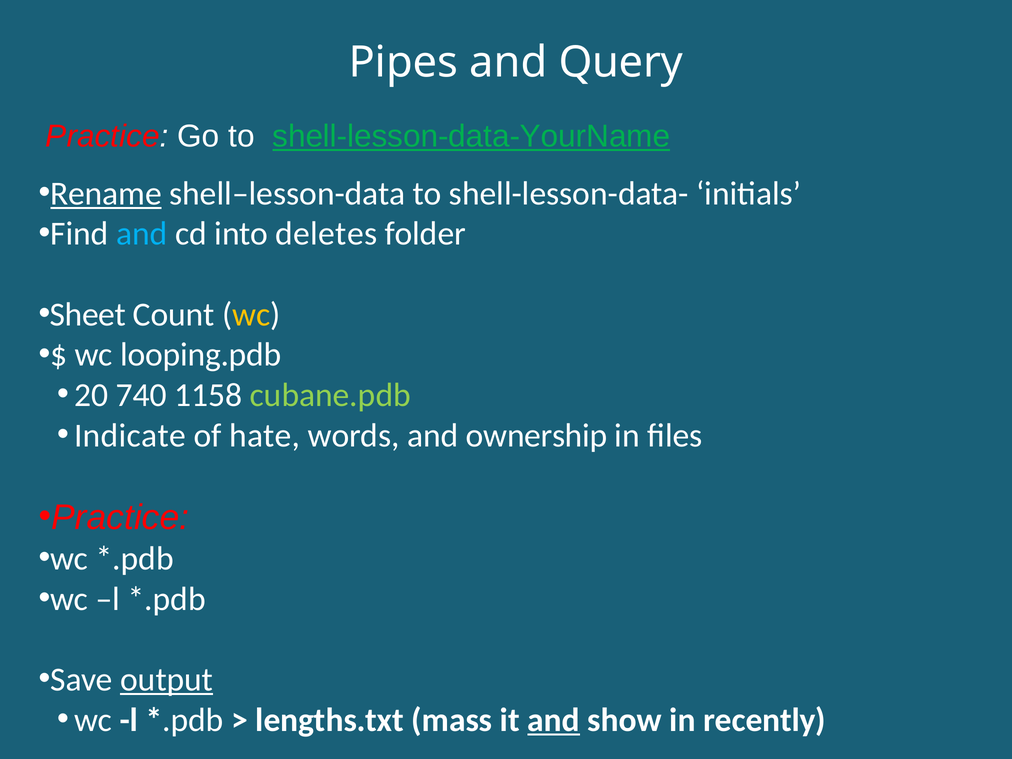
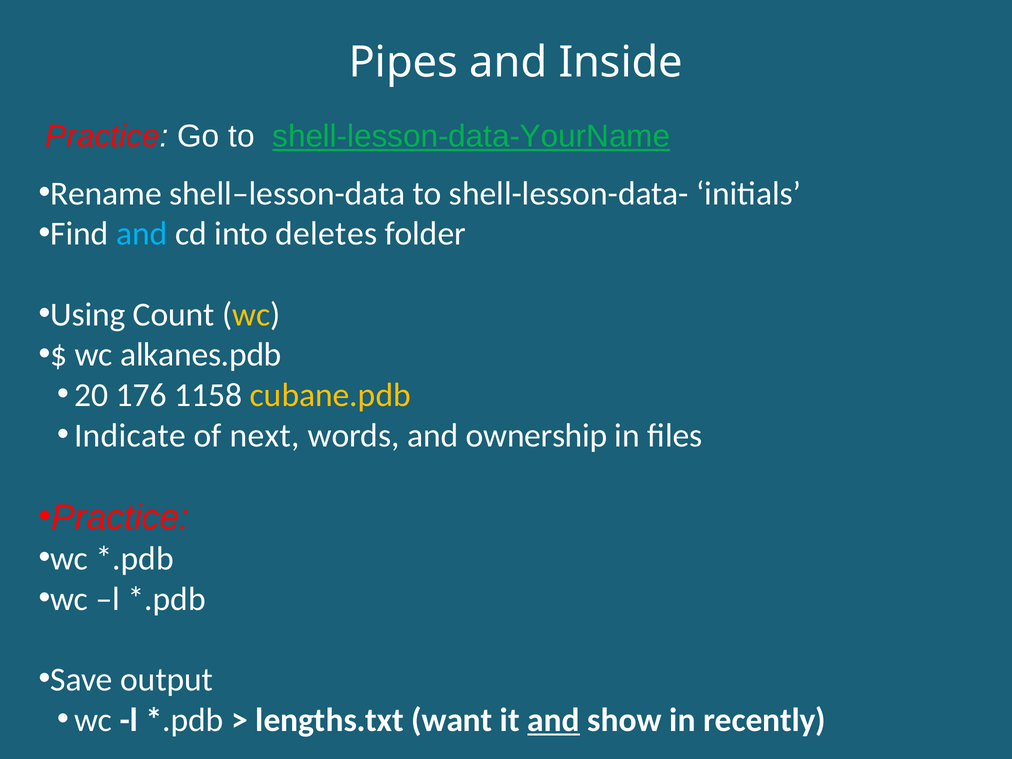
Query: Query -> Inside (621, 62)
Rename underline: present -> none (106, 194)
Sheet: Sheet -> Using (88, 315)
looping.pdb: looping.pdb -> alkanes.pdb (201, 355)
740: 740 -> 176 (141, 395)
cubane.pdb colour: light green -> yellow (330, 395)
hate: hate -> next (265, 435)
output underline: present -> none (167, 680)
mass: mass -> want (452, 720)
